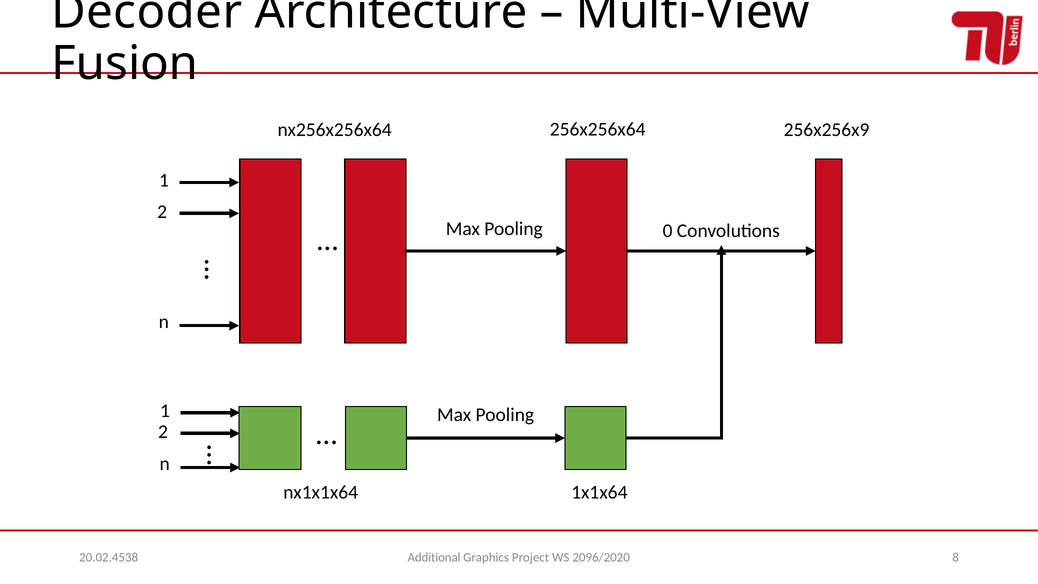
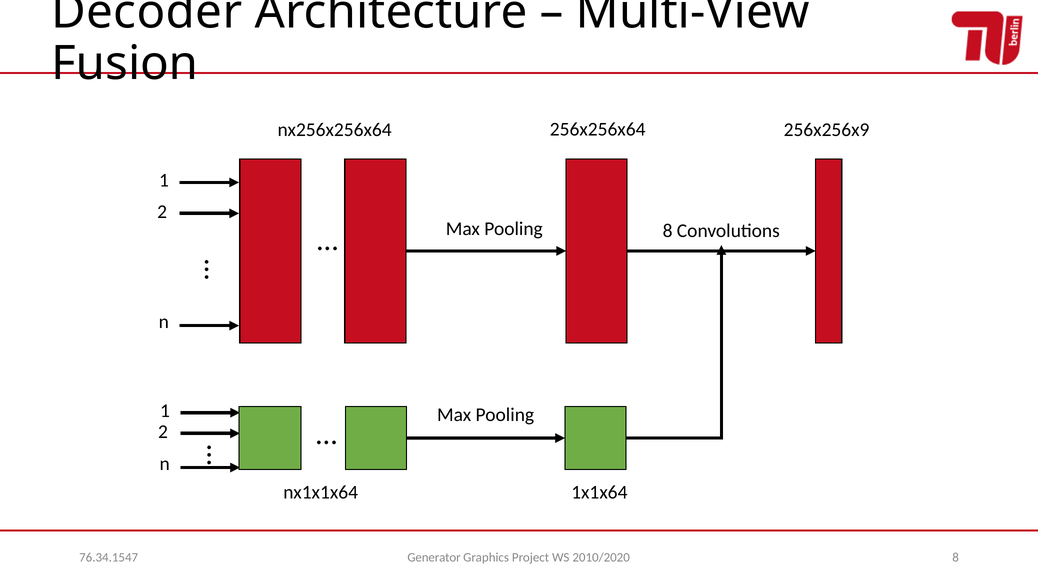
Pooling 0: 0 -> 8 (668, 231)
Additional: Additional -> Generator (434, 557)
2096/2020: 2096/2020 -> 2010/2020 (601, 557)
20.02.4538: 20.02.4538 -> 76.34.1547 (109, 558)
